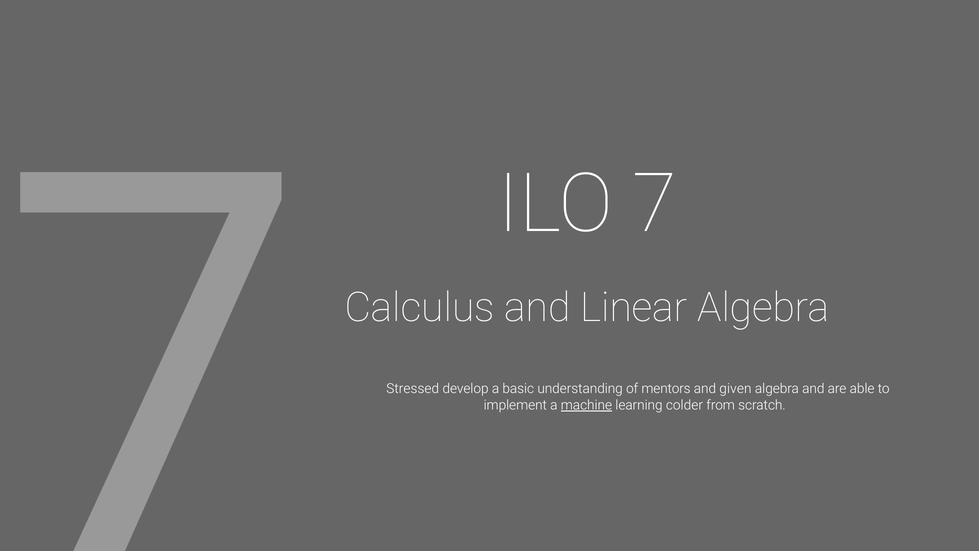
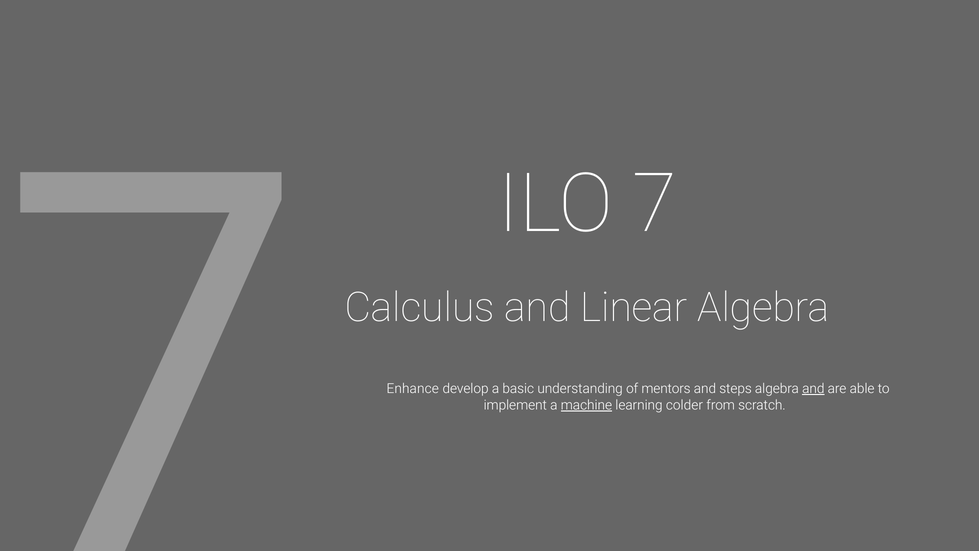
Stressed: Stressed -> Enhance (413, 388)
given: given -> steps (736, 388)
and underline: none -> present (813, 388)
